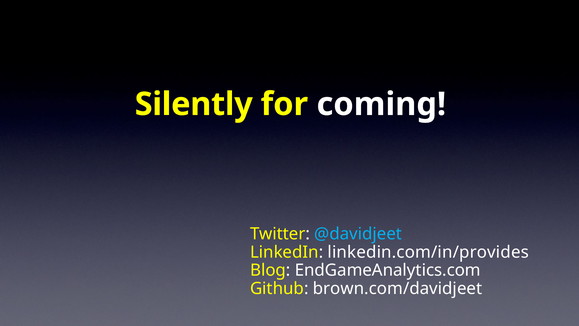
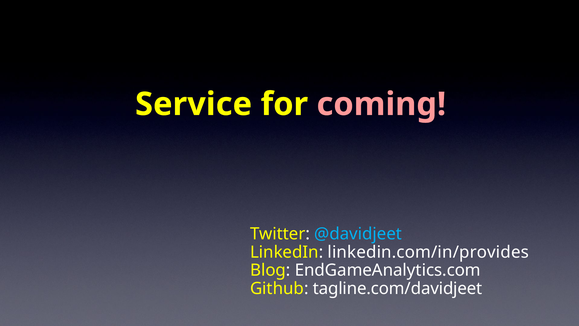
Silently: Silently -> Service (194, 104)
coming colour: white -> pink (381, 104)
brown.com/davidjeet: brown.com/davidjeet -> tagline.com/davidjeet (398, 288)
